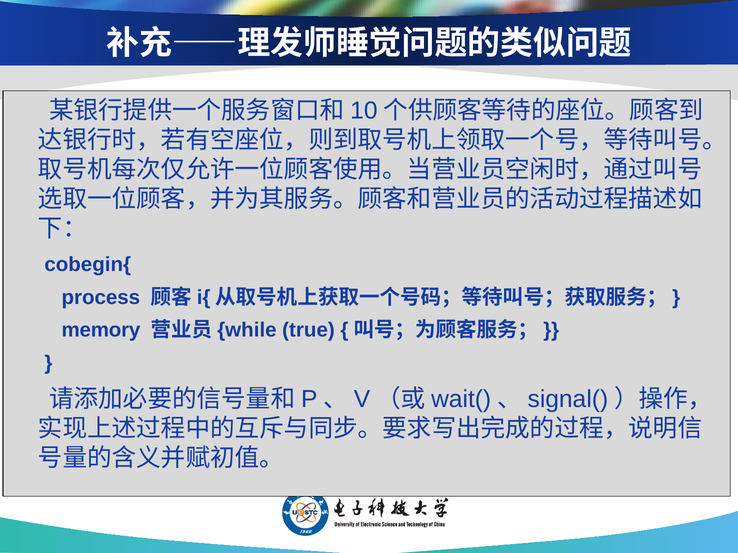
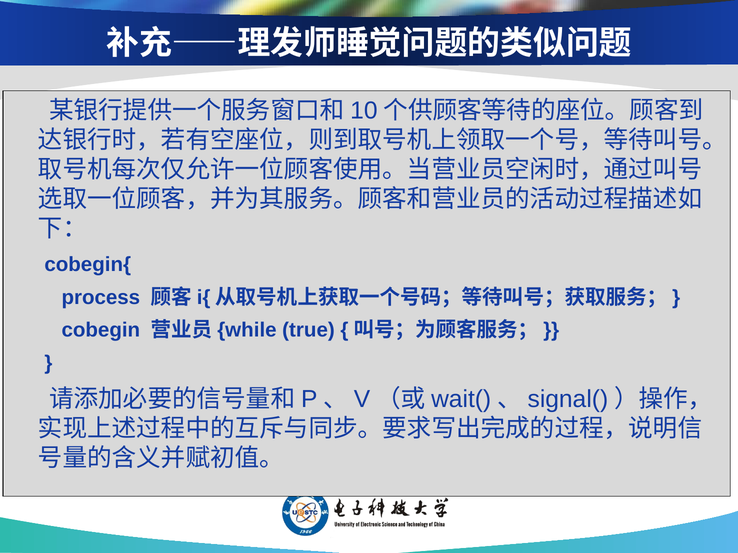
memory: memory -> cobegin (101, 330)
